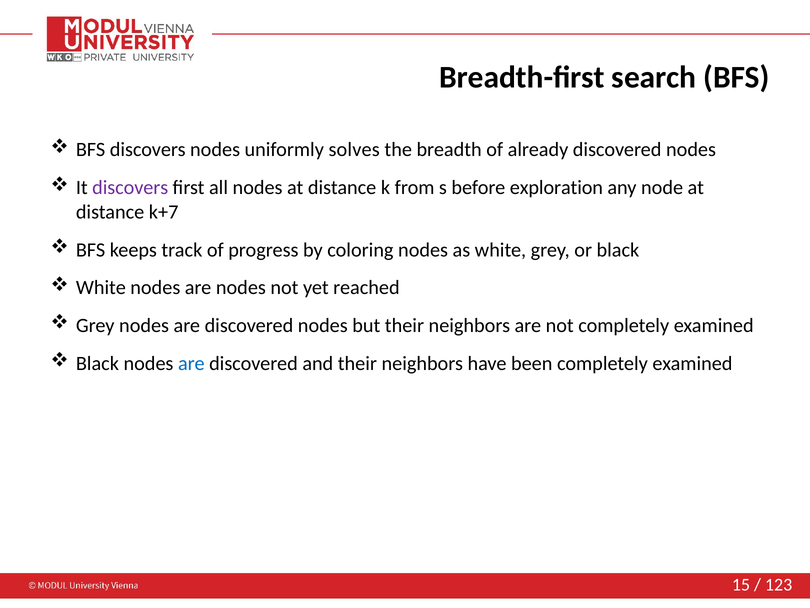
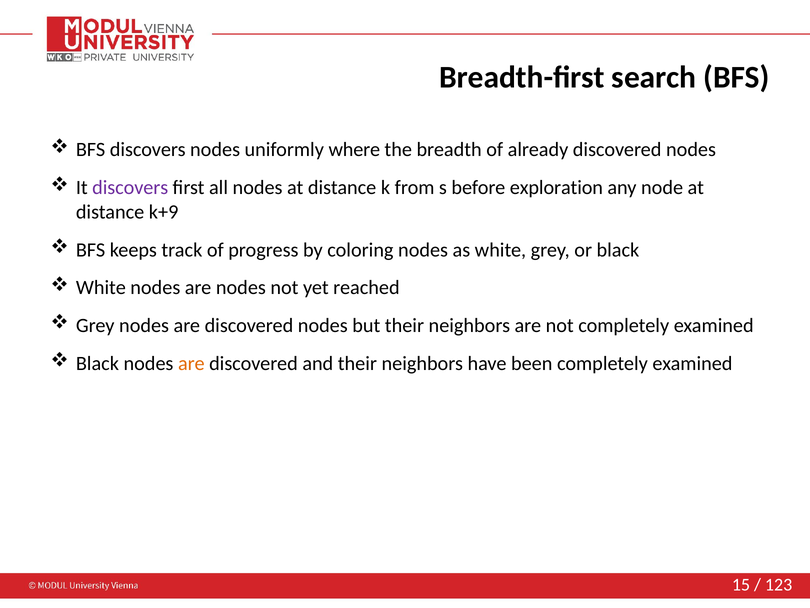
solves: solves -> where (354, 150)
k+7: k+7 -> k+9 (164, 212)
are colour: blue -> orange (191, 363)
